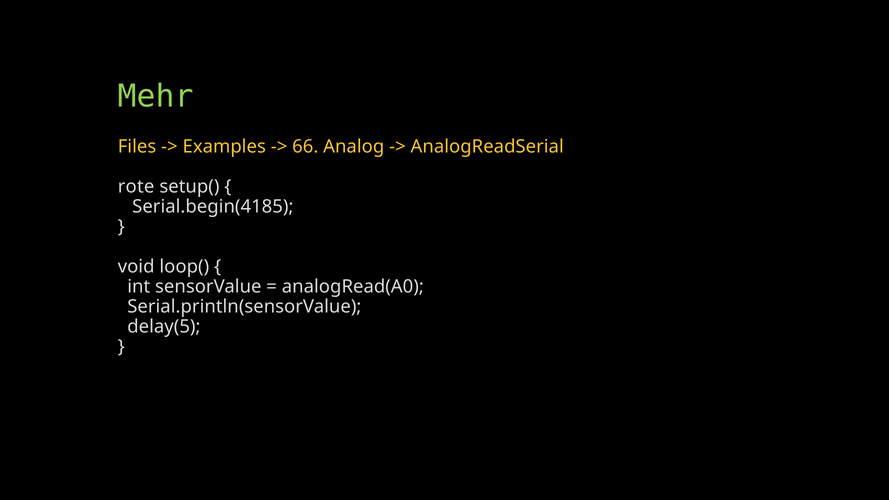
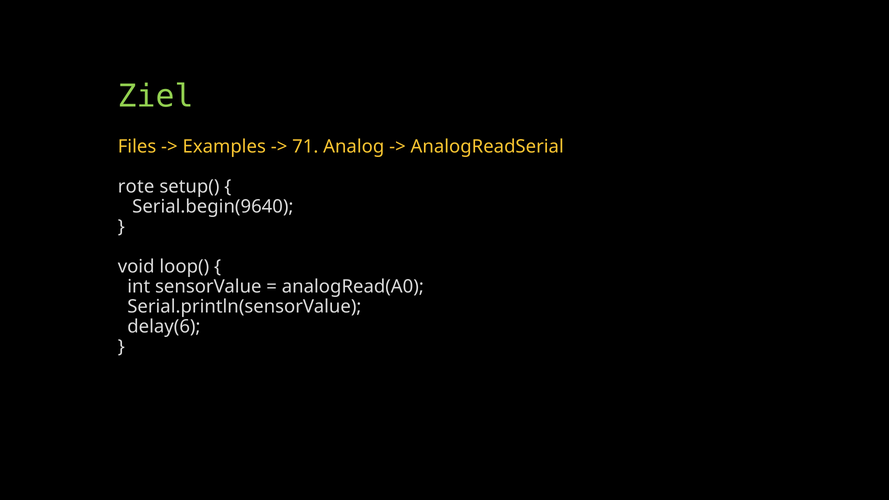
Mehr: Mehr -> Ziel (156, 96)
66: 66 -> 71 (305, 147)
Serial.begin(4185: Serial.begin(4185 -> Serial.begin(9640 (213, 207)
delay(5: delay(5 -> delay(6 (164, 327)
